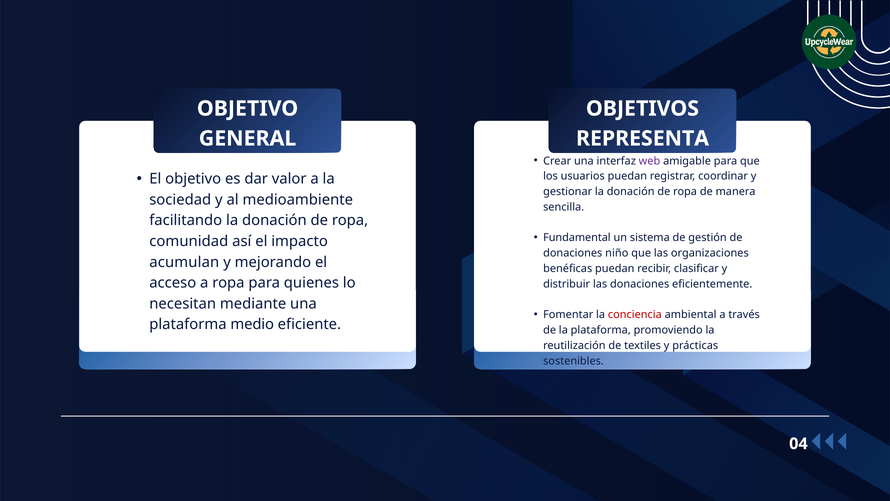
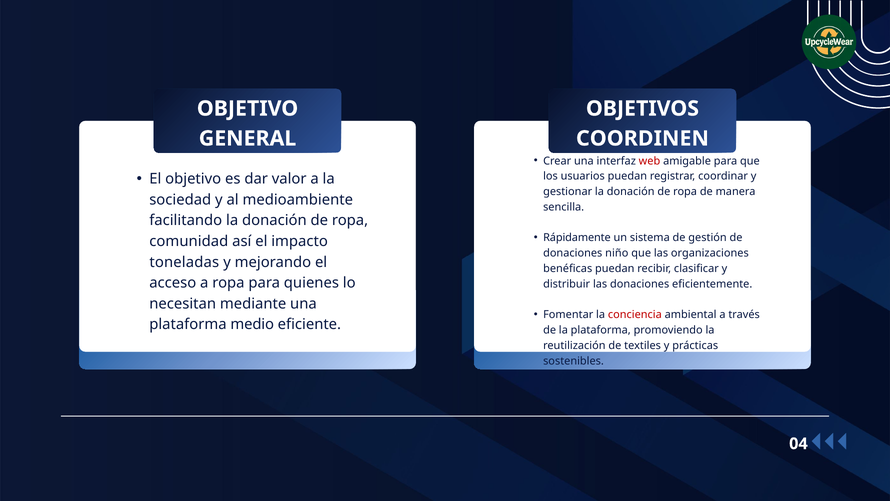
REPRESENTA: REPRESENTA -> COORDINEN (642, 138)
web colour: purple -> red (650, 161)
Fundamental: Fundamental -> Rápidamente (577, 238)
acumulan: acumulan -> toneladas (184, 262)
